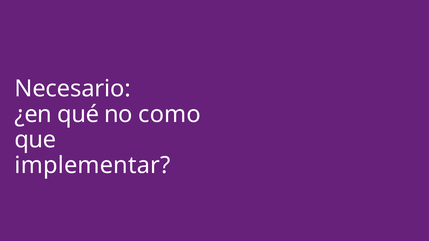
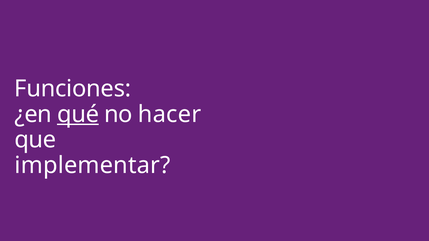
Necesario: Necesario -> Funciones (73, 89)
qué underline: none -> present (78, 114)
como: como -> hacer (170, 114)
